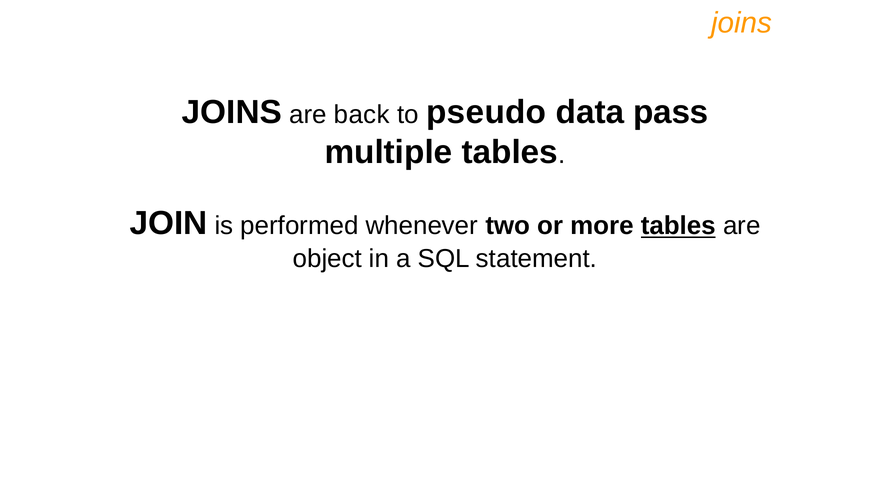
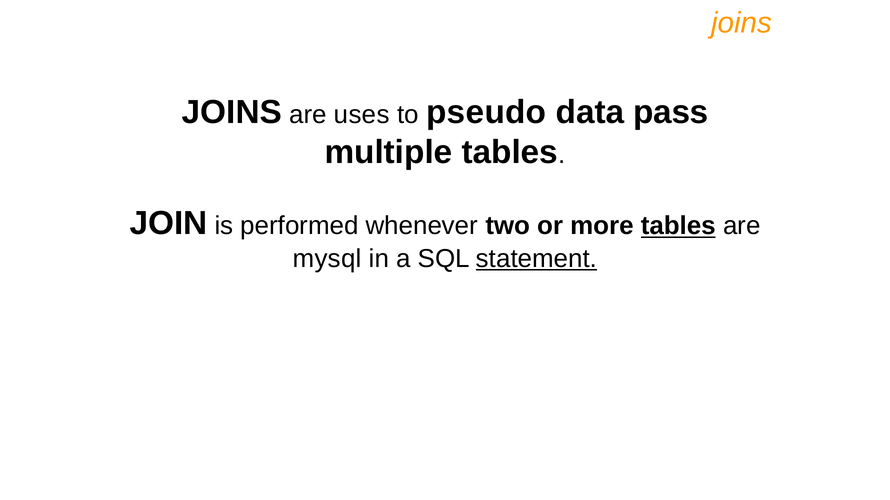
back: back -> uses (362, 115)
object: object -> mysql (327, 259)
statement underline: none -> present (536, 259)
